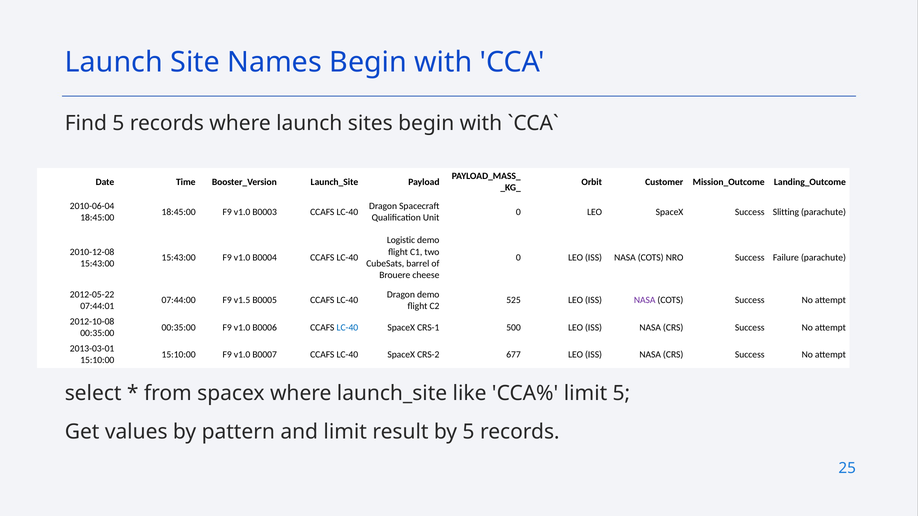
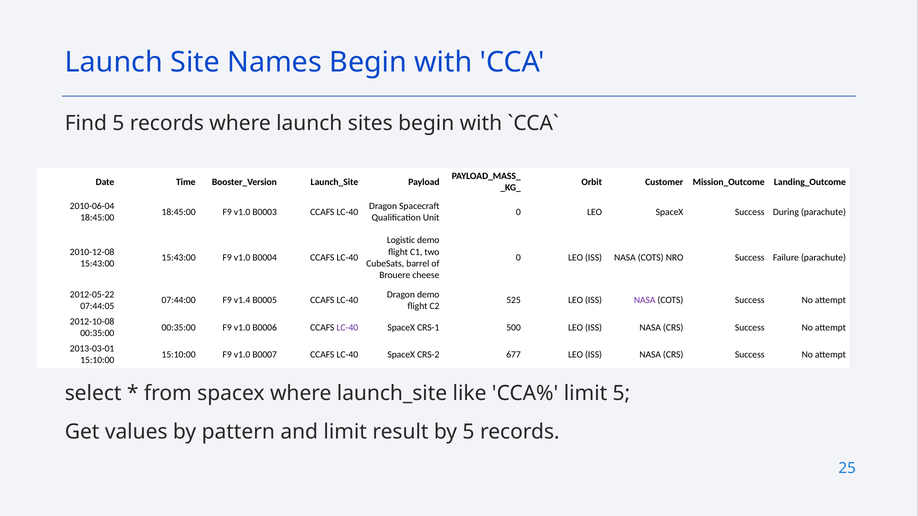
Slitting: Slitting -> During (786, 212)
v1.5: v1.5 -> v1.4 (242, 301)
07:44:01: 07:44:01 -> 07:44:05 (97, 306)
LC-40 colour: blue -> purple (347, 328)
